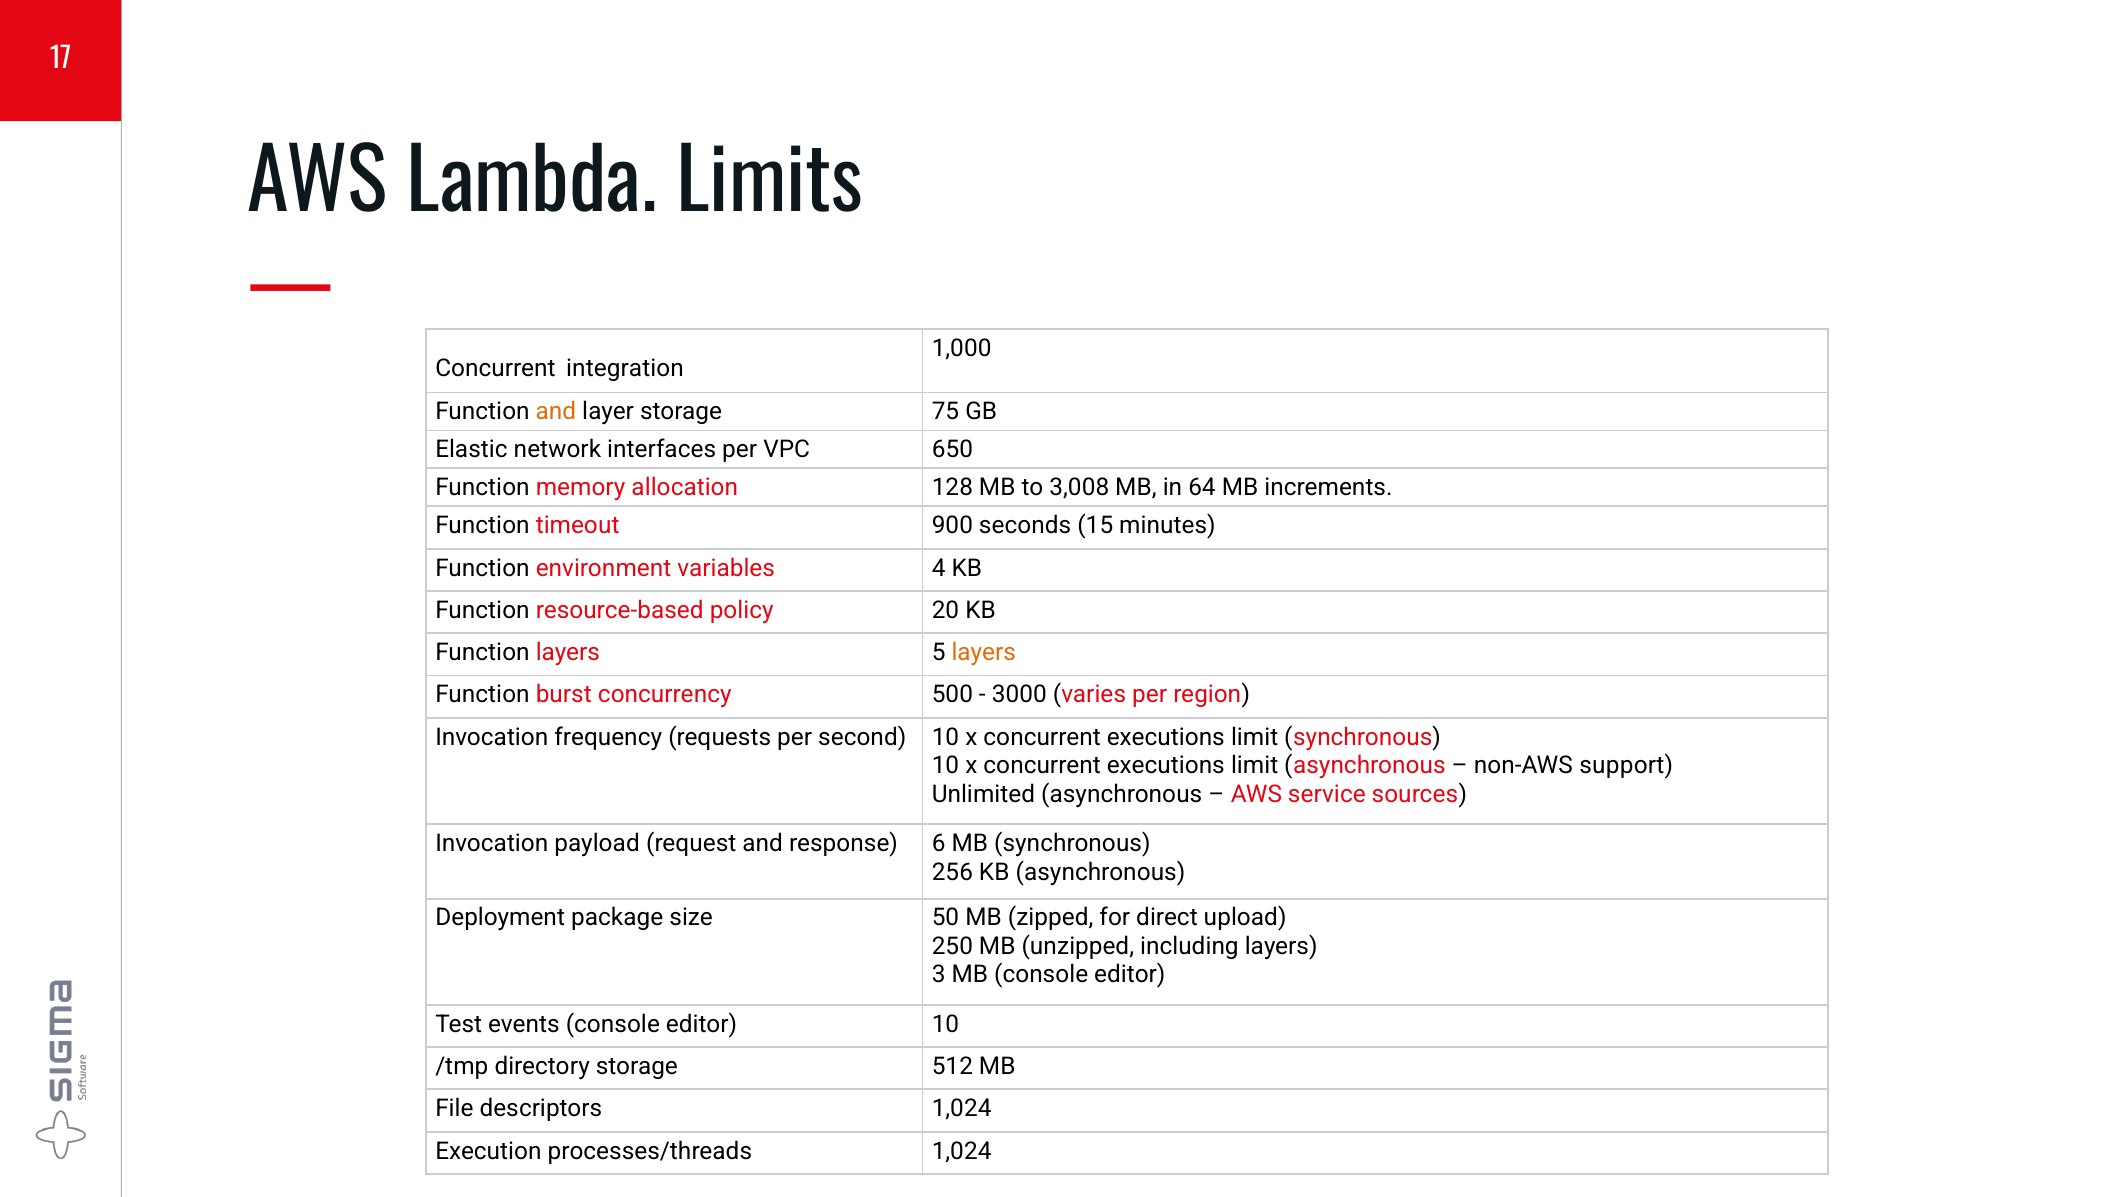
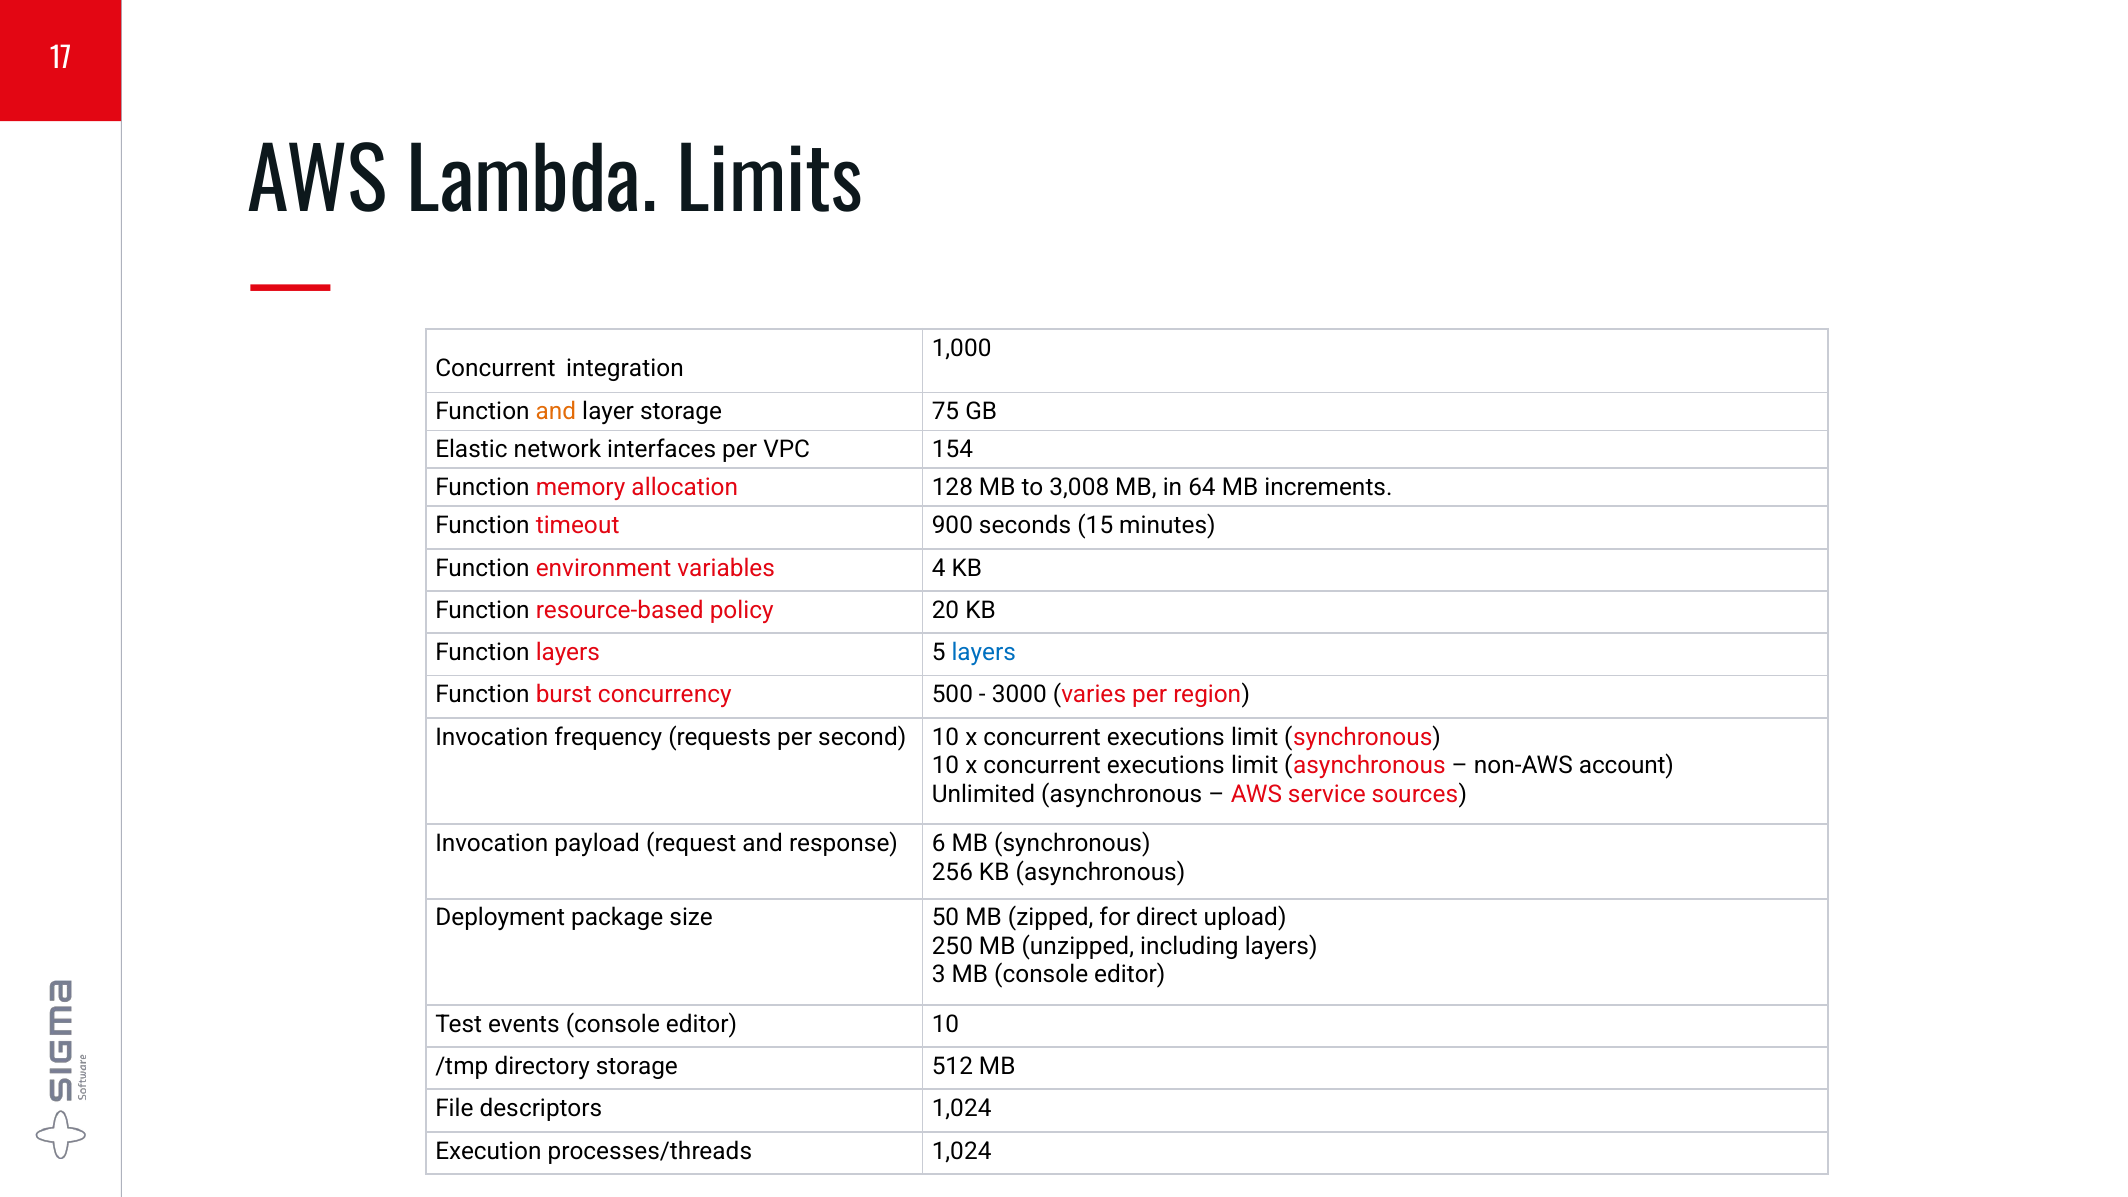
650: 650 -> 154 (952, 450)
layers colour: orange -> blue (984, 653)
support: support -> account (1626, 766)
